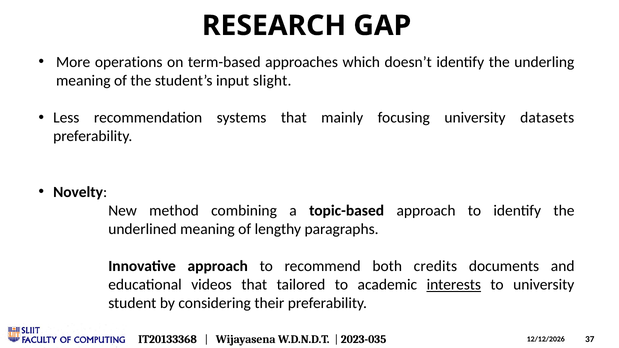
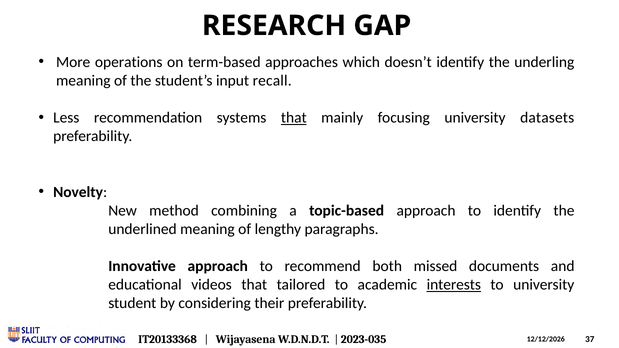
slight: slight -> recall (272, 81)
that underline: none -> present (294, 118)
credits: credits -> missed (435, 266)
